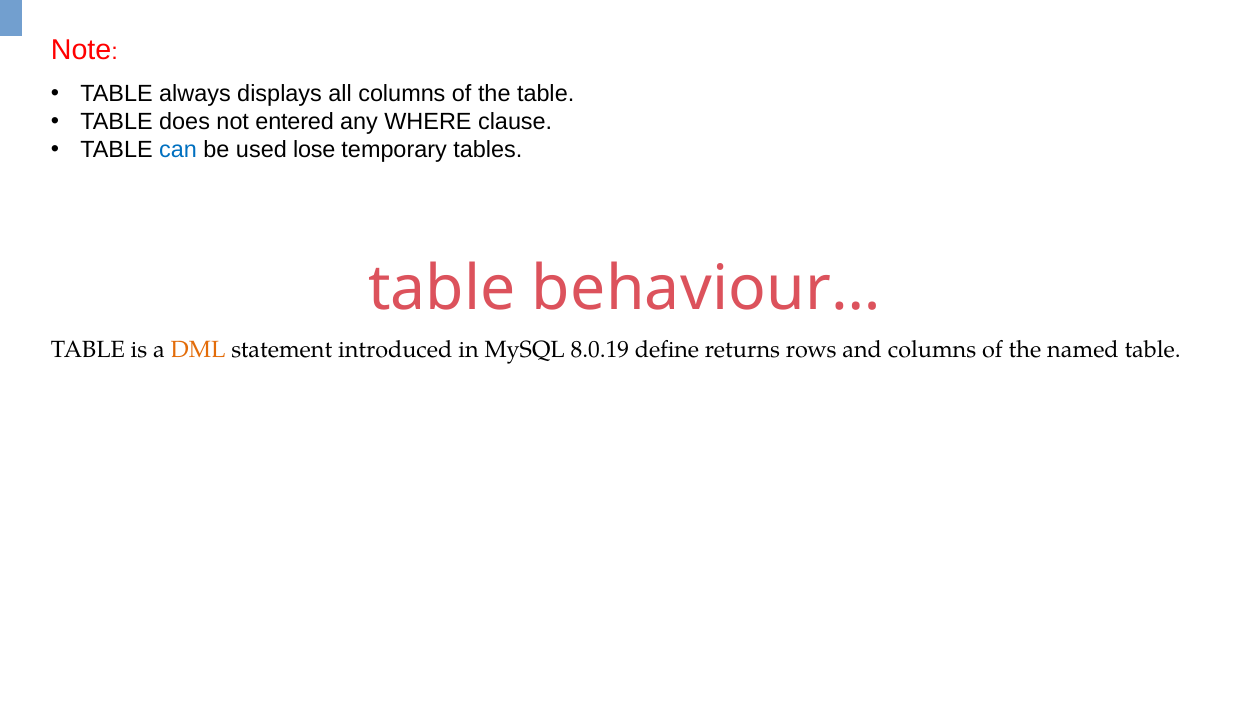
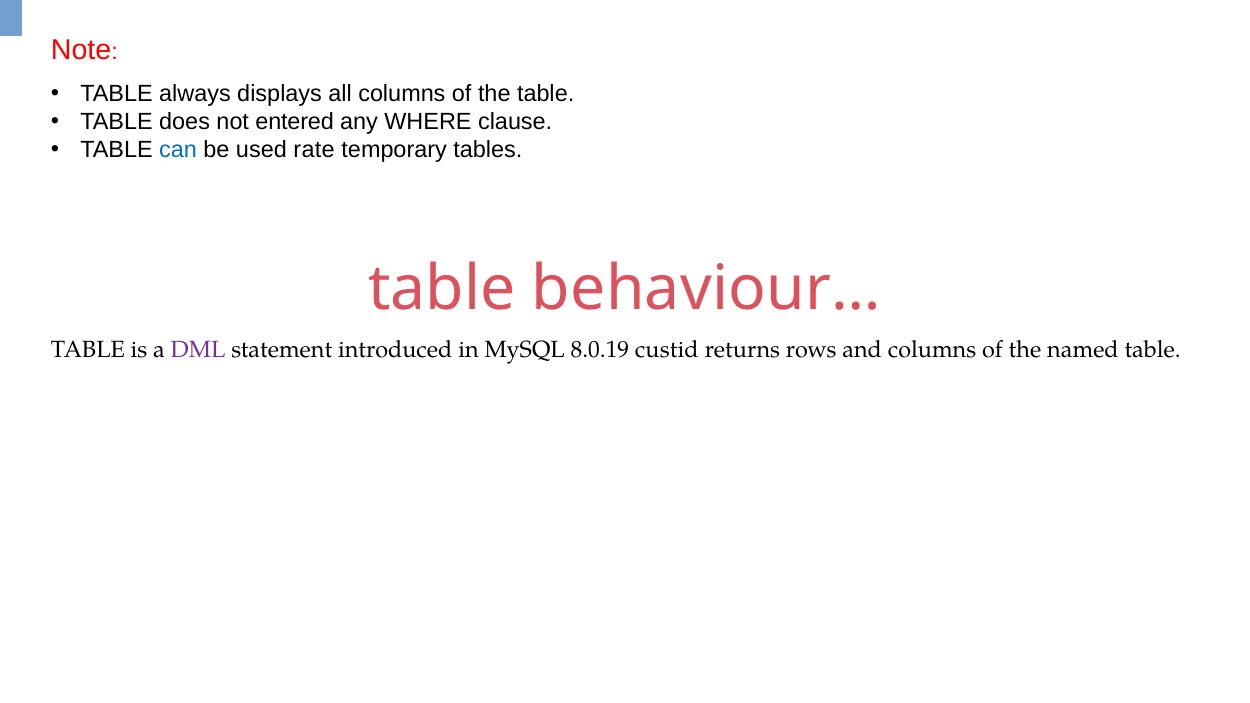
lose: lose -> rate (314, 150)
DML colour: orange -> purple (198, 350)
define: define -> custid (667, 350)
